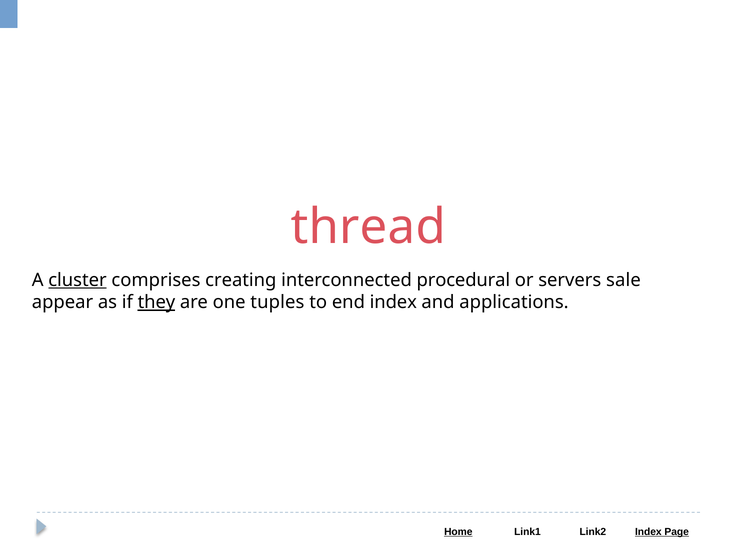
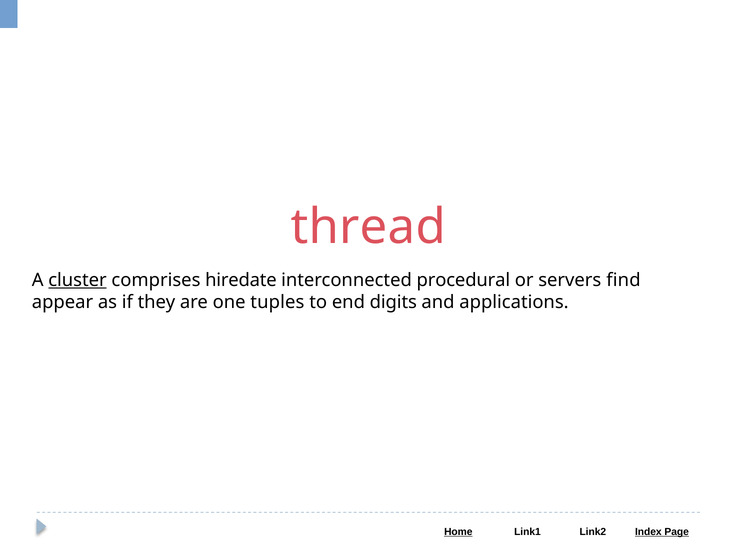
creating: creating -> hiredate (241, 280)
sale: sale -> find (623, 280)
they underline: present -> none (156, 302)
end index: index -> digits (393, 302)
